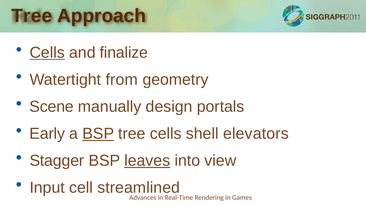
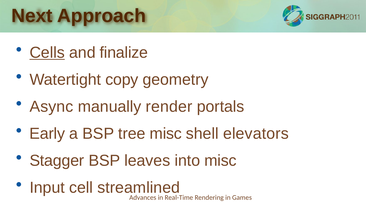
Tree: Tree -> Next (32, 16)
from: from -> copy (122, 80)
Scene: Scene -> Async (51, 107)
design: design -> render (169, 107)
BSP underline: present -> none (98, 134)
tree cells: cells -> misc (166, 134)
leaves underline: present -> none (147, 161)
into view: view -> misc (220, 161)
